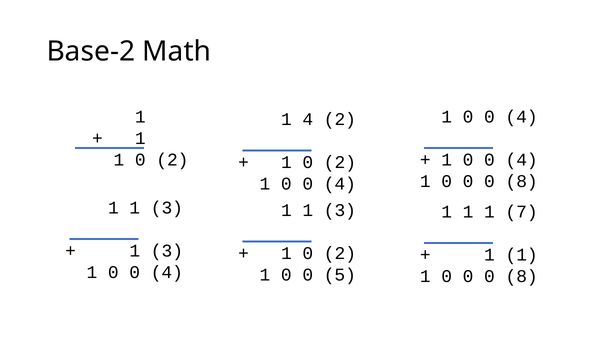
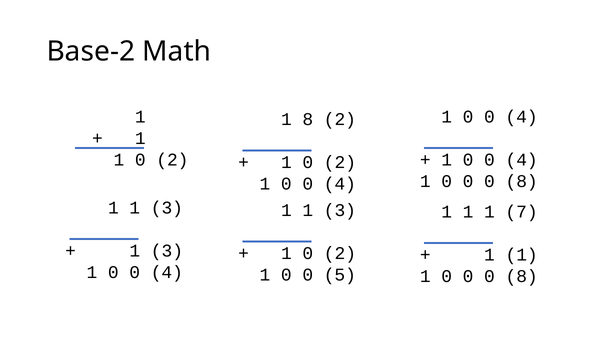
1 4: 4 -> 8 (308, 119)
